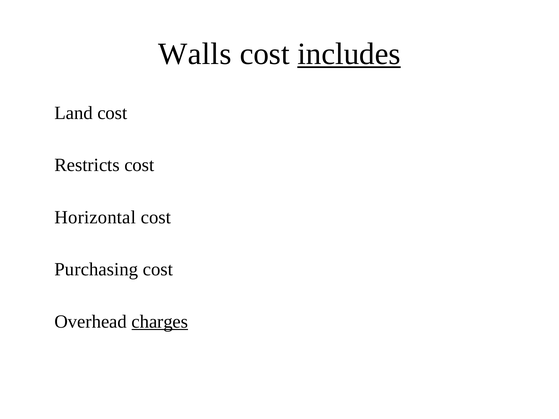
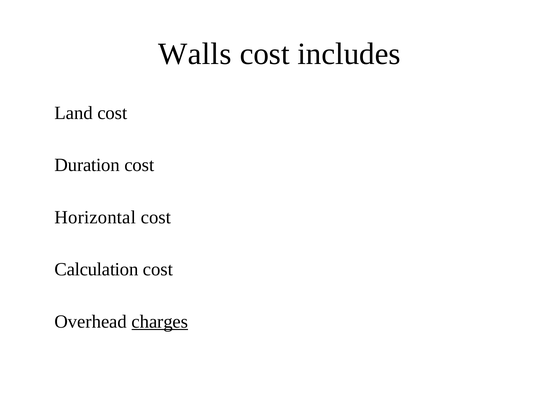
includes underline: present -> none (349, 54)
Restricts: Restricts -> Duration (87, 165)
Purchasing: Purchasing -> Calculation (96, 270)
